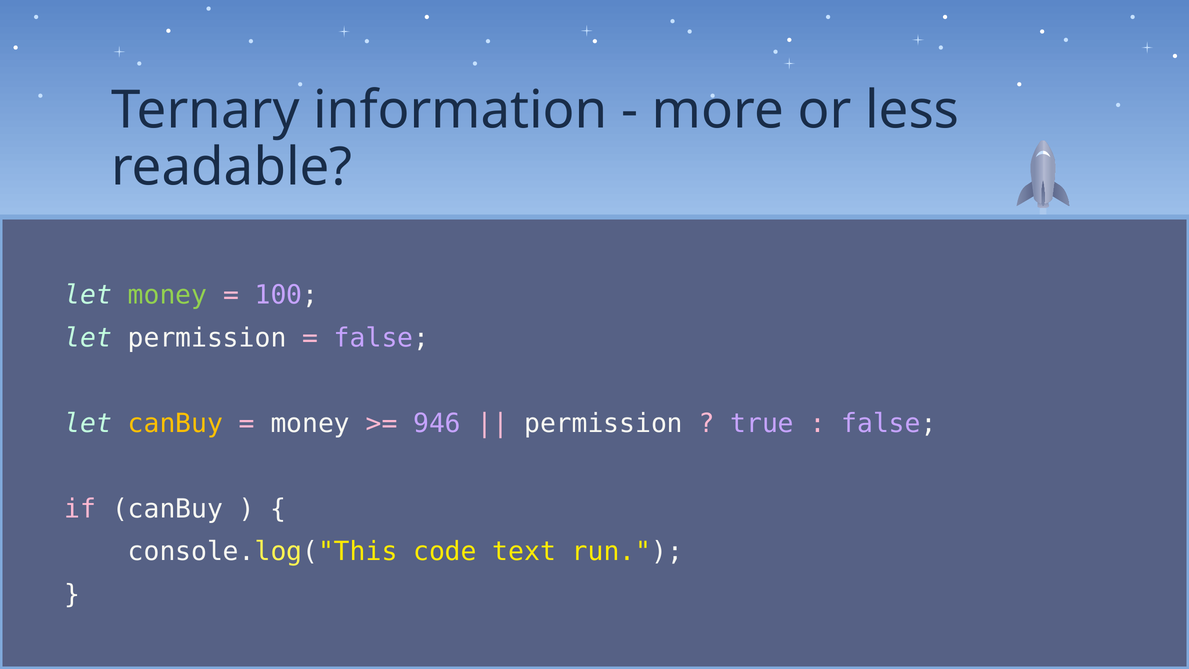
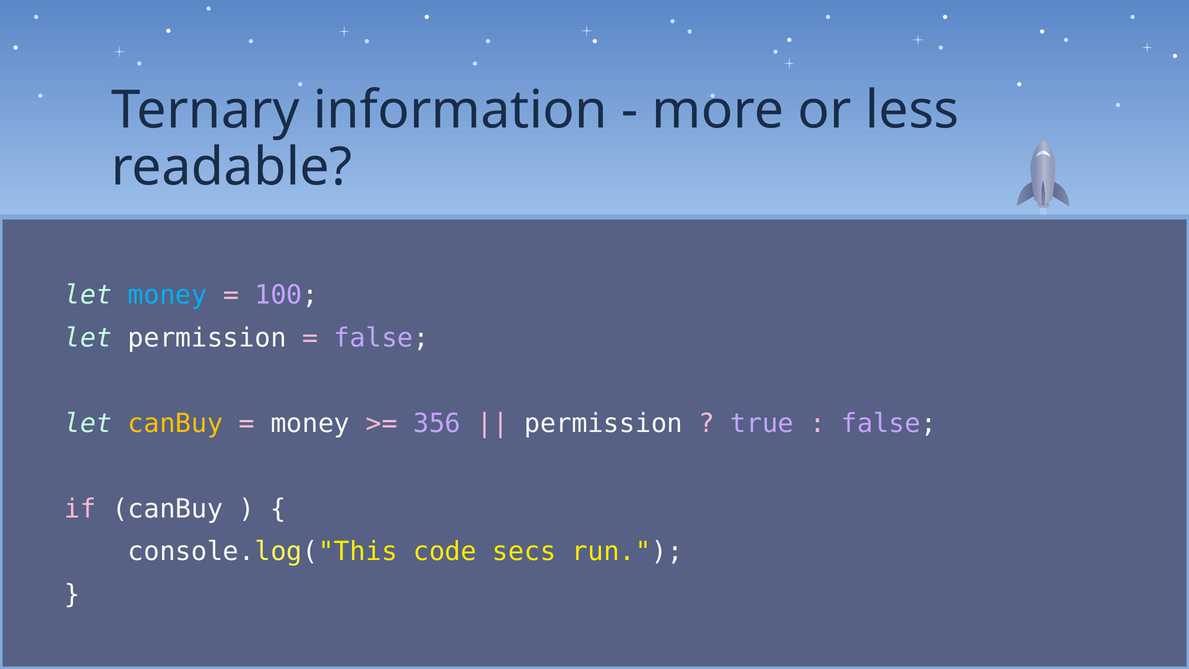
money colour: light green -> light blue (168, 295)
946: 946 -> 356 (437, 423)
text: text -> secs (524, 552)
